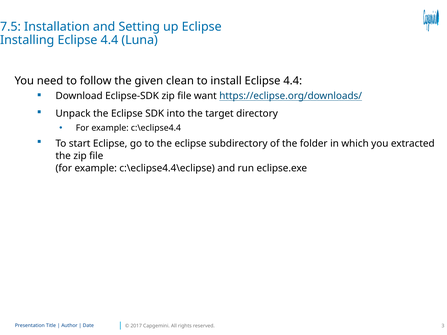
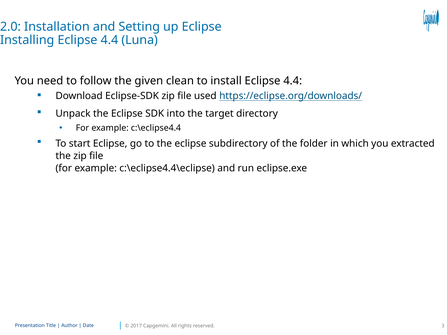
7.5: 7.5 -> 2.0 (10, 27)
want: want -> used (205, 96)
